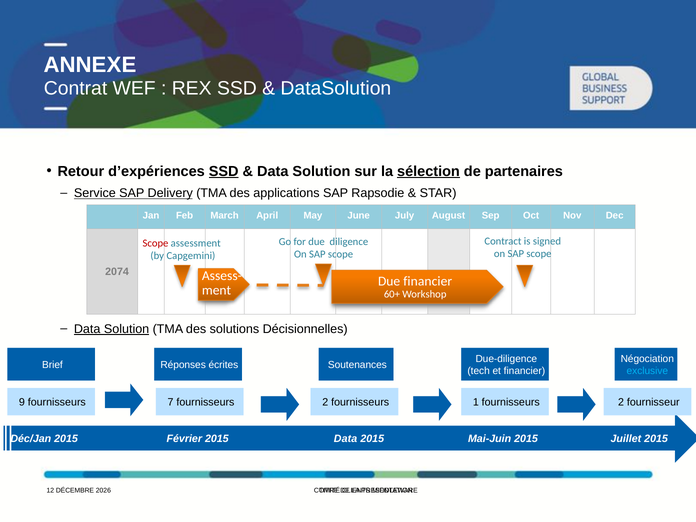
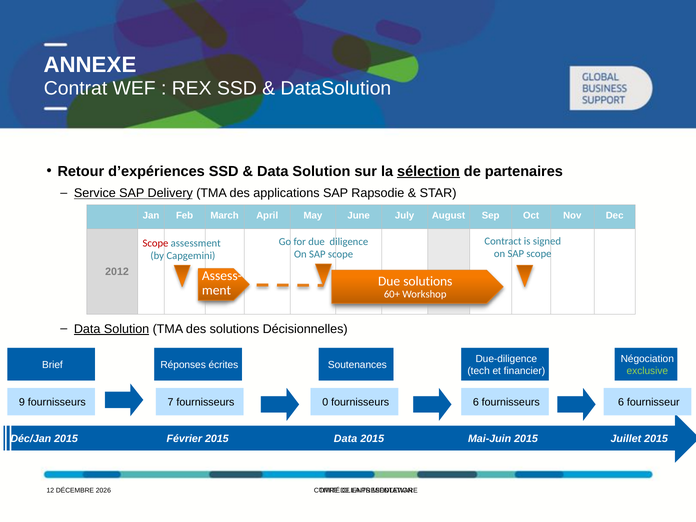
SSD underline: present -> none (224, 171)
2074: 2074 -> 2012 (117, 272)
Due financier: financier -> solutions (428, 281)
exclusive colour: light blue -> light green (647, 371)
9 fournisseurs 2: 2 -> 0 (325, 402)
1: 1 -> 6 (476, 402)
2: 2 -> 6 (621, 402)
